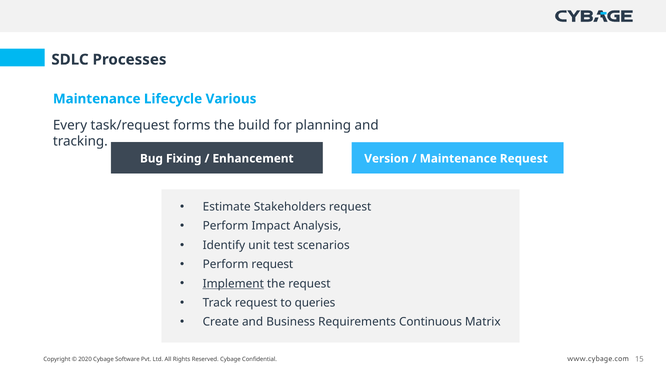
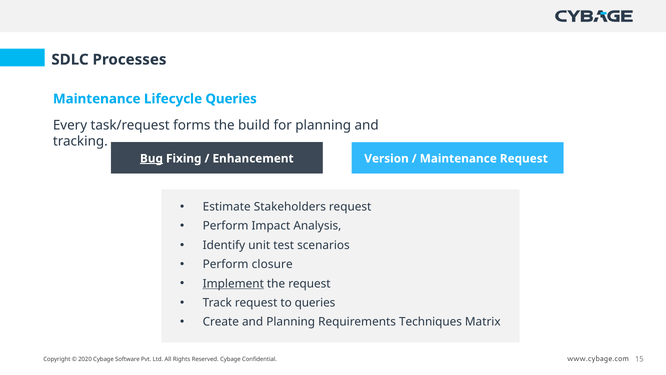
Lifecycle Various: Various -> Queries (231, 99)
Bug underline: none -> present (151, 158)
Perform request: request -> closure (272, 264)
and Business: Business -> Planning (291, 322)
Continuous: Continuous -> Techniques (430, 322)
